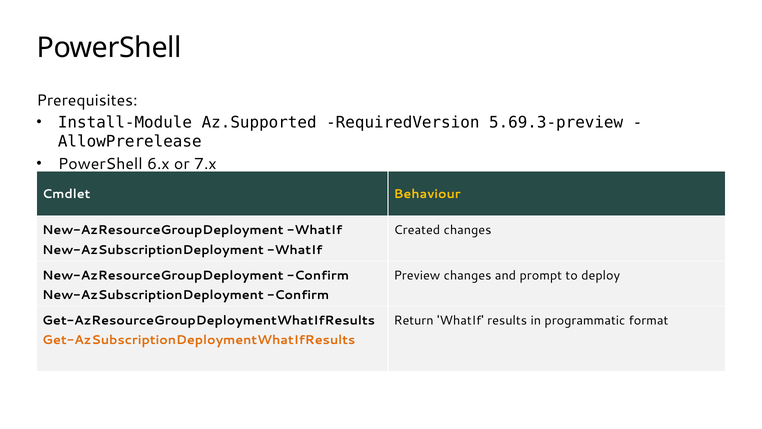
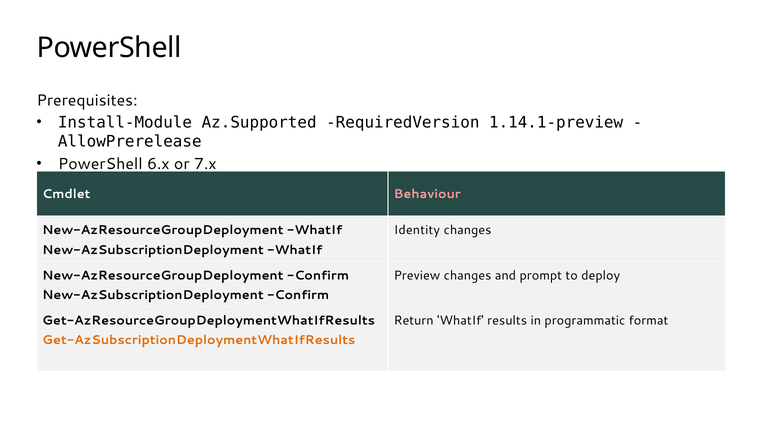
5.69.3-preview: 5.69.3-preview -> 1.14.1-preview (556, 123)
Behaviour colour: yellow -> pink (427, 194)
Created: Created -> Identity (417, 230)
